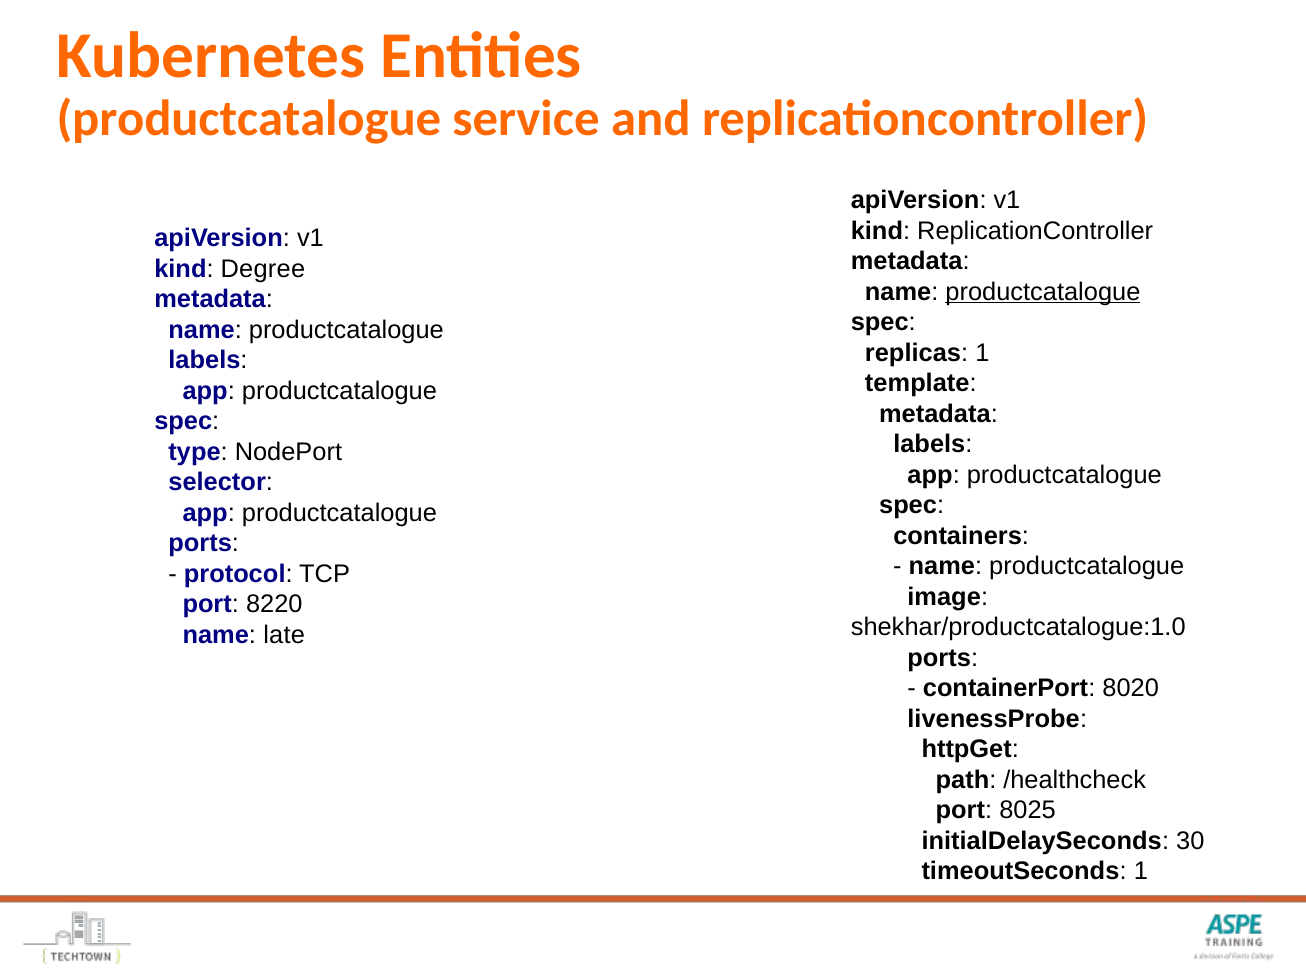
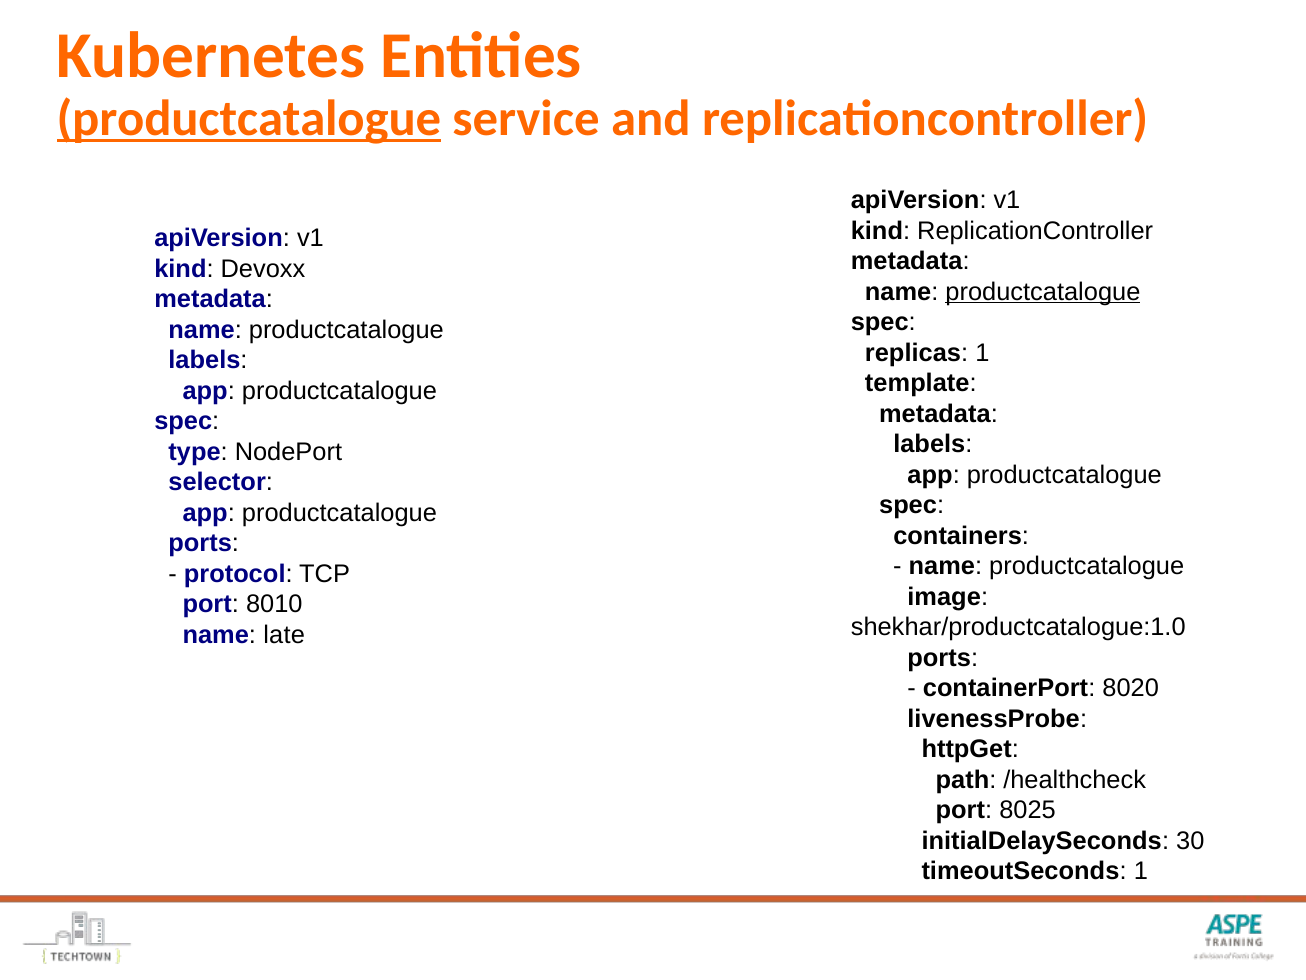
productcatalogue underline: none -> present (249, 119)
Degree: Degree -> Devoxx (263, 269)
8220: 8220 -> 8010 (274, 604)
